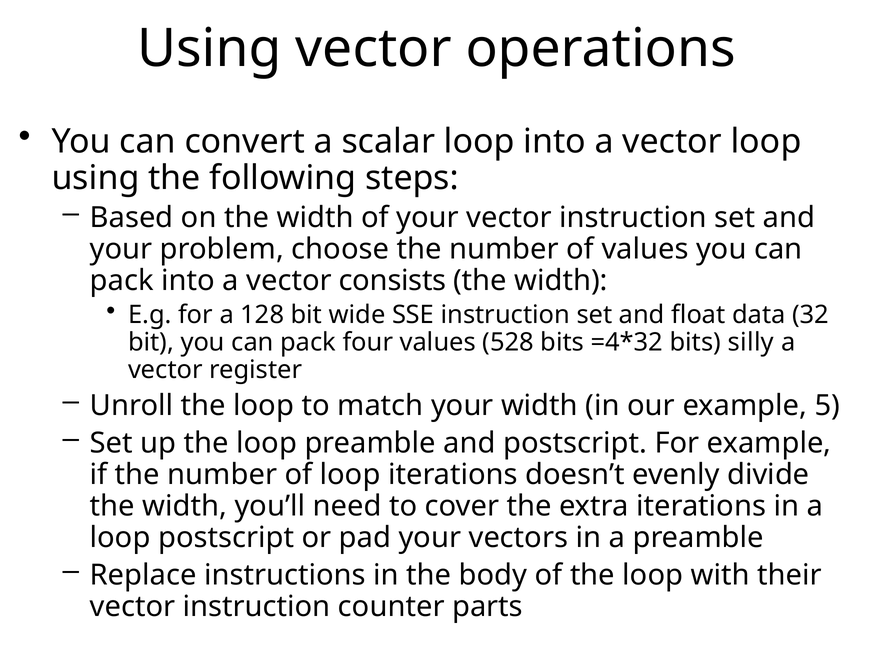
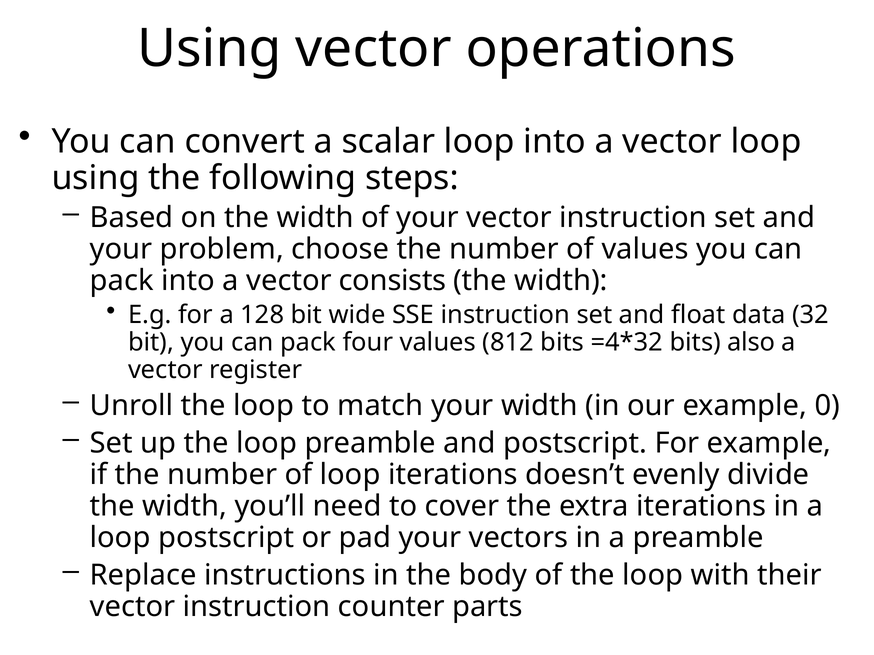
528: 528 -> 812 (508, 342)
silly: silly -> also (751, 342)
5: 5 -> 0 (827, 406)
